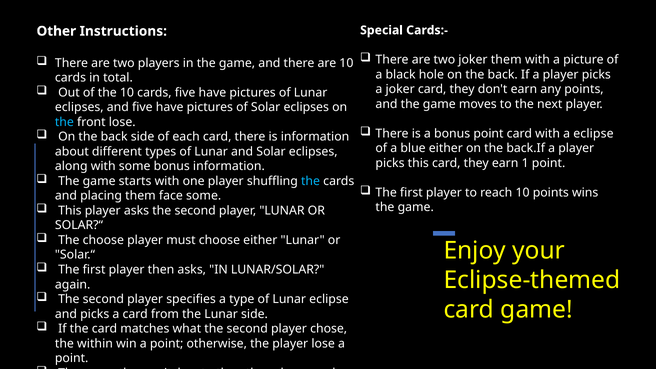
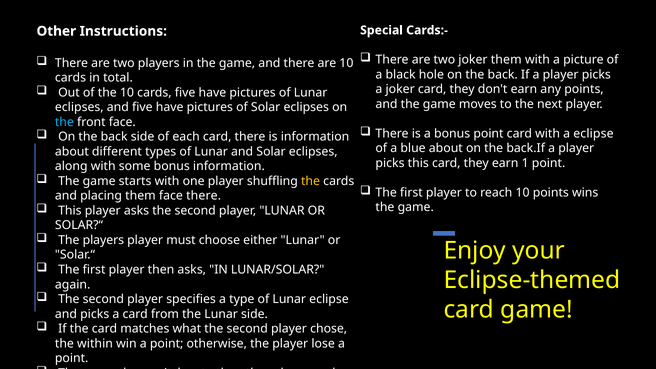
front lose: lose -> face (122, 122)
blue either: either -> about (446, 148)
the colour: light blue -> yellow (311, 181)
face some: some -> there (204, 196)
The choose: choose -> players (103, 240)
